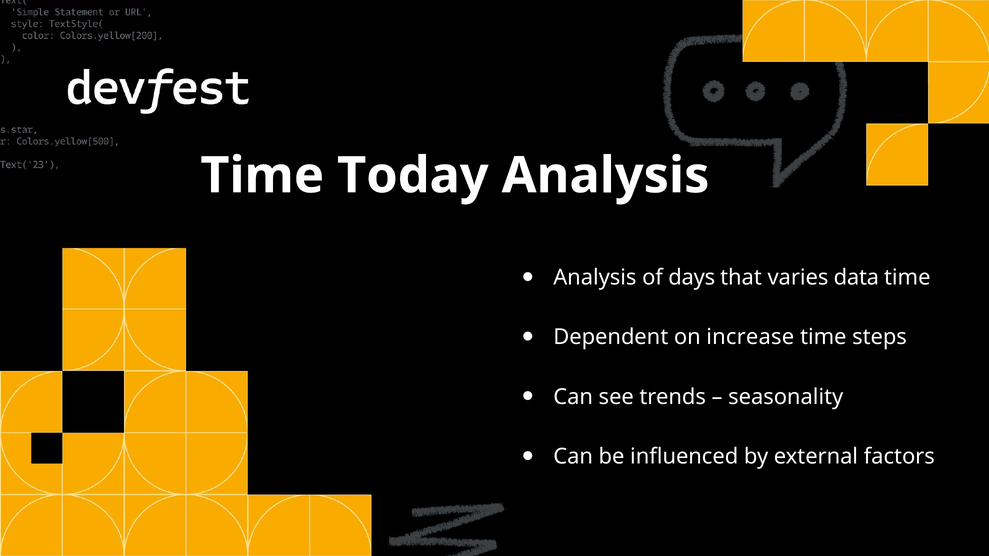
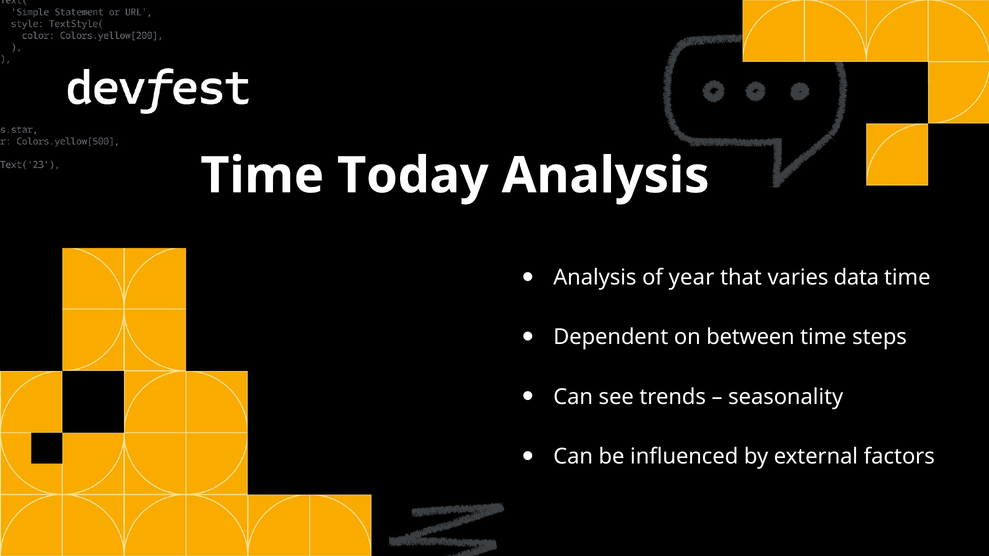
days: days -> year (692, 278)
increase: increase -> between (750, 337)
